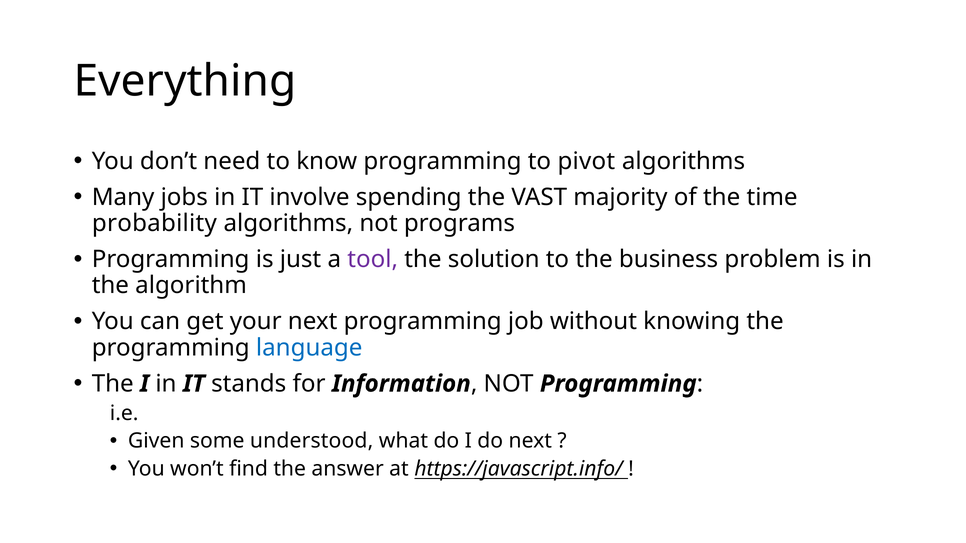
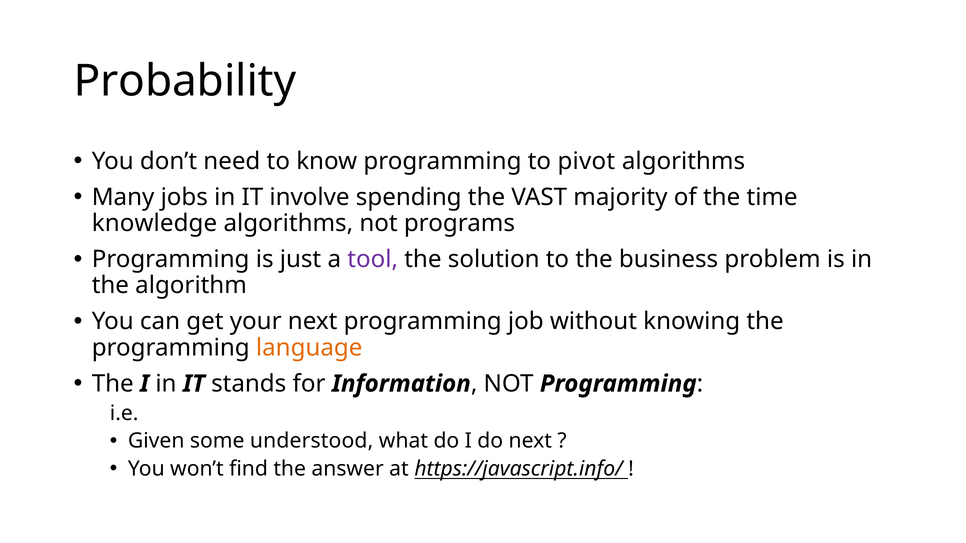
Everything: Everything -> Probability (185, 81)
probability: probability -> knowledge (154, 223)
language colour: blue -> orange (309, 348)
